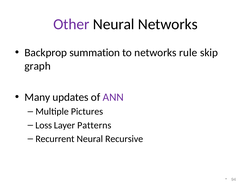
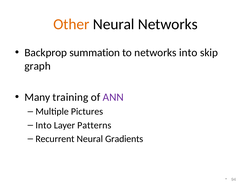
Other colour: purple -> orange (71, 24)
networks rule: rule -> into (188, 53)
updates: updates -> training (70, 97)
Loss: Loss -> Into (44, 125)
Recursive: Recursive -> Gradients (124, 139)
